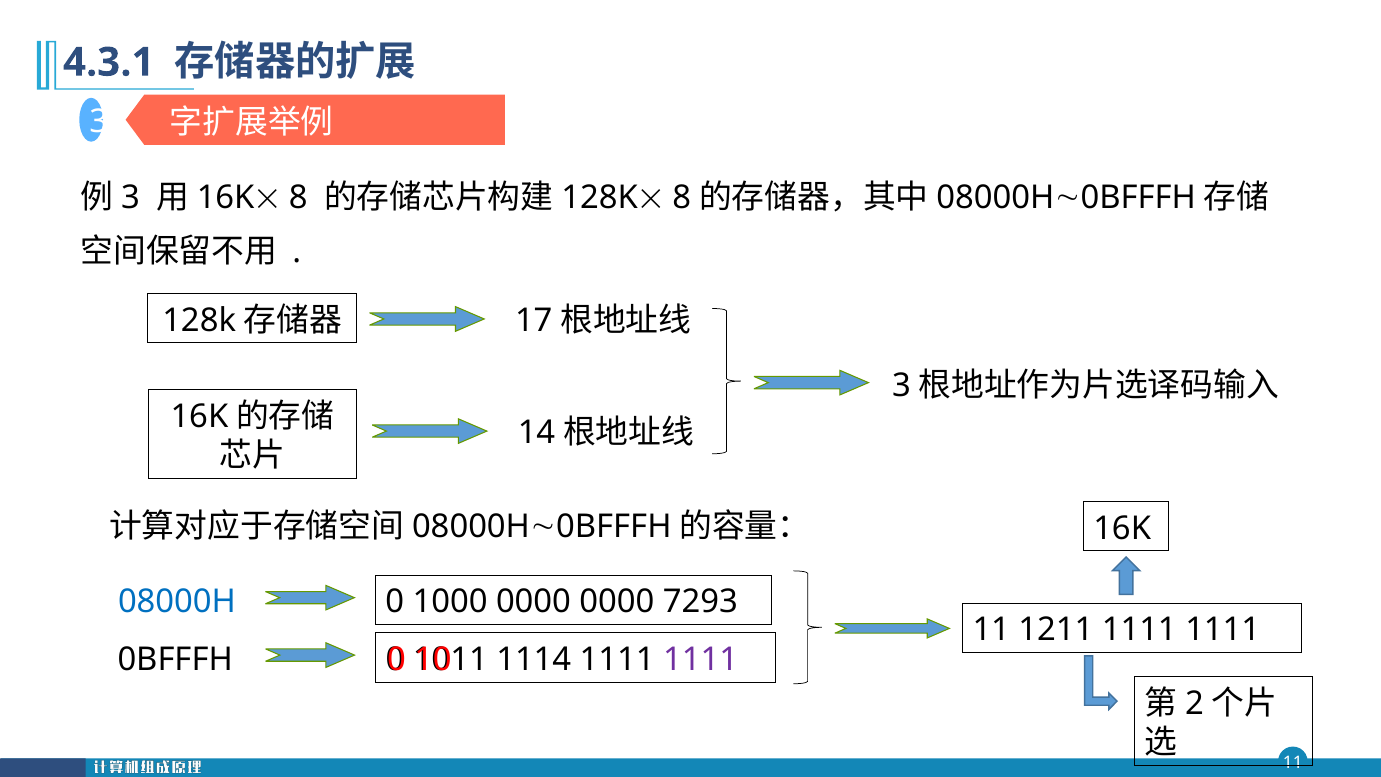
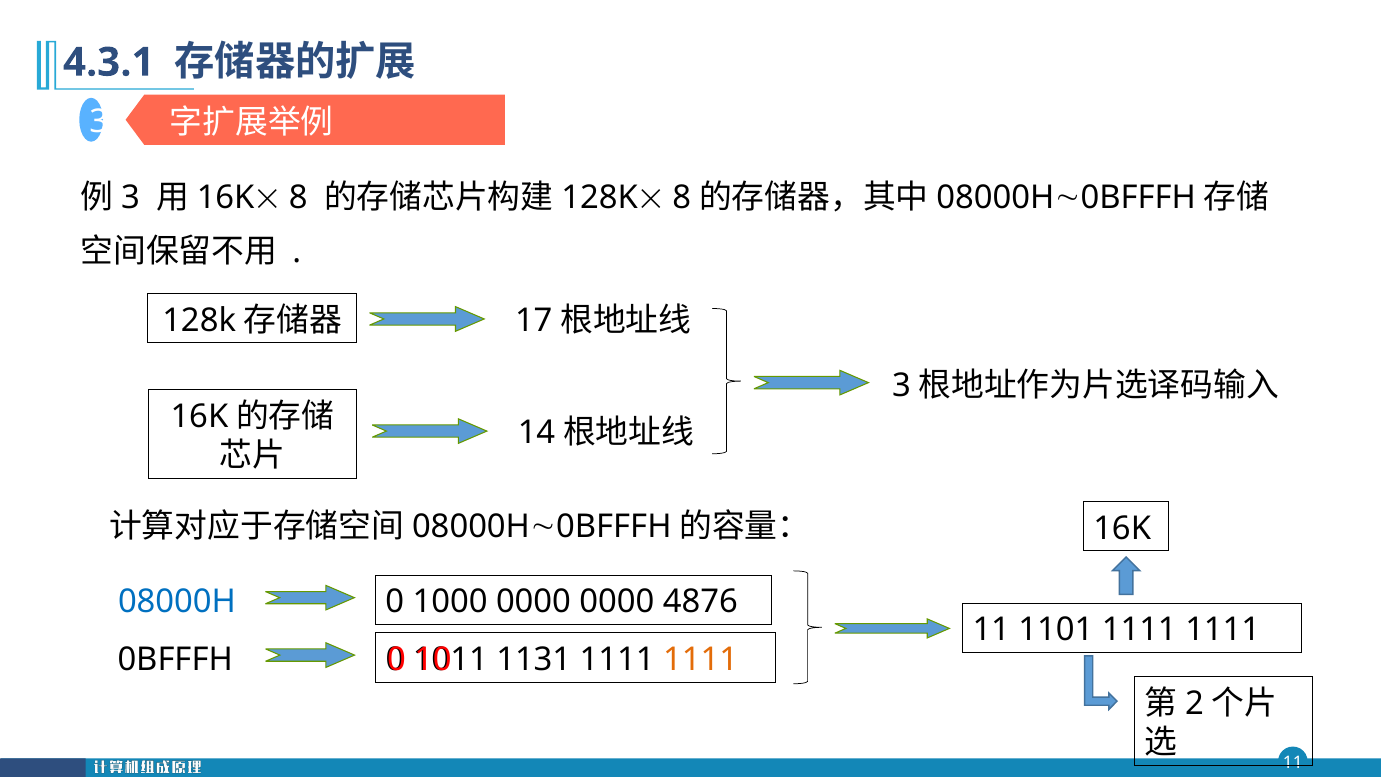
7293: 7293 -> 4876 (700, 602)
1211: 1211 -> 1101 (1056, 630)
1114: 1114 -> 1131 (534, 660)
1111 colour: purple -> orange (701, 660)
